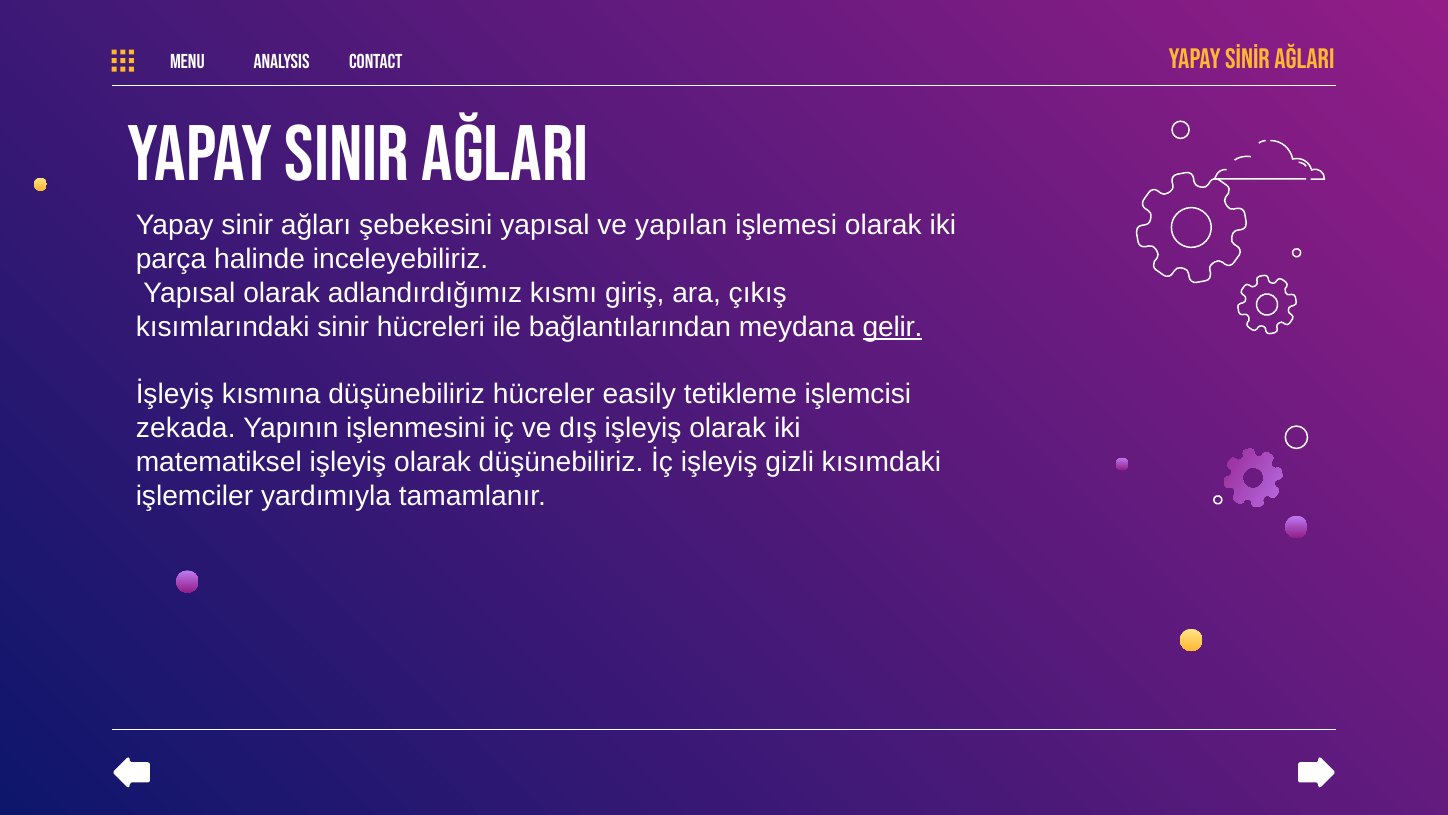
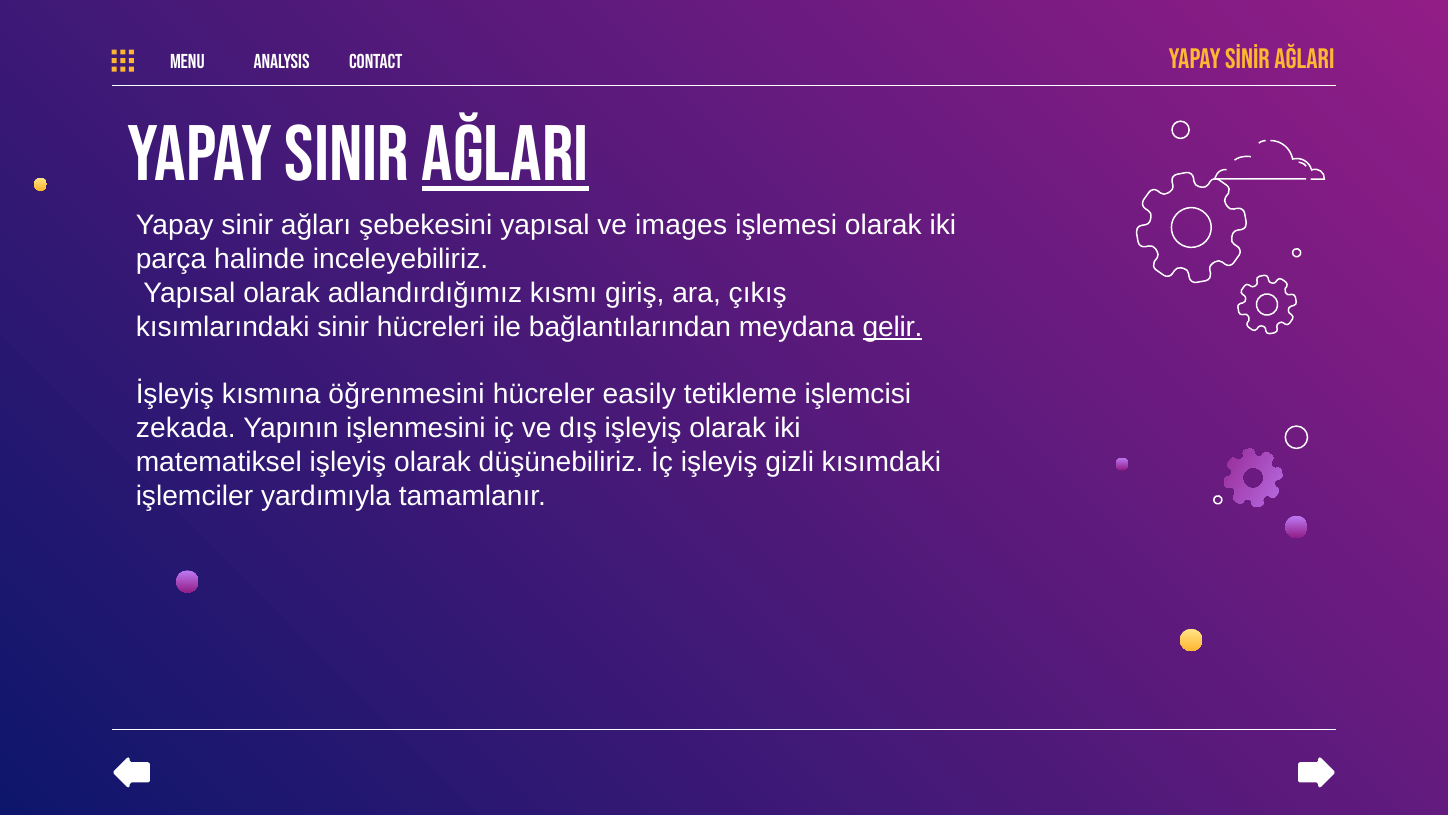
AĞLARI underline: none -> present (505, 155)
yapılan: yapılan -> images (681, 225)
kısmına düşünebiliriz: düşünebiliriz -> öğrenmesini (406, 394)
